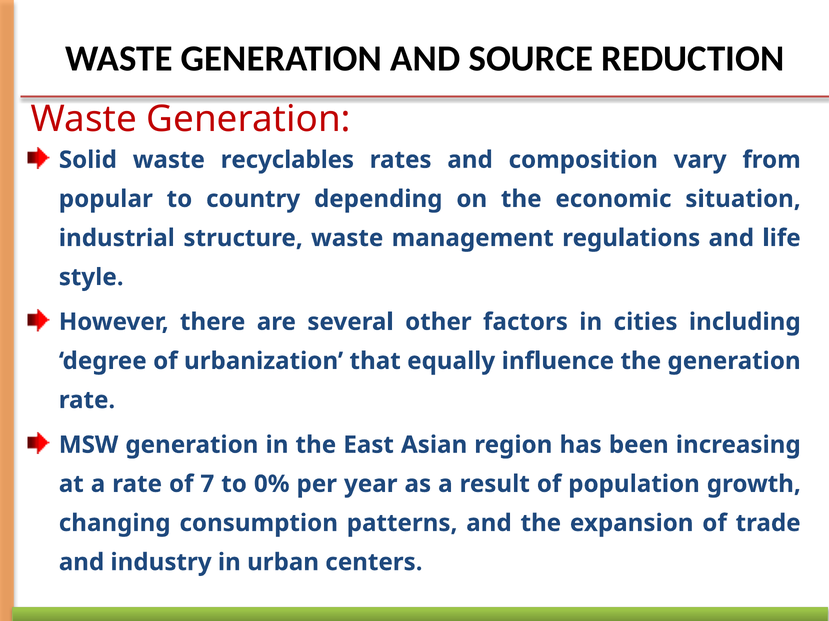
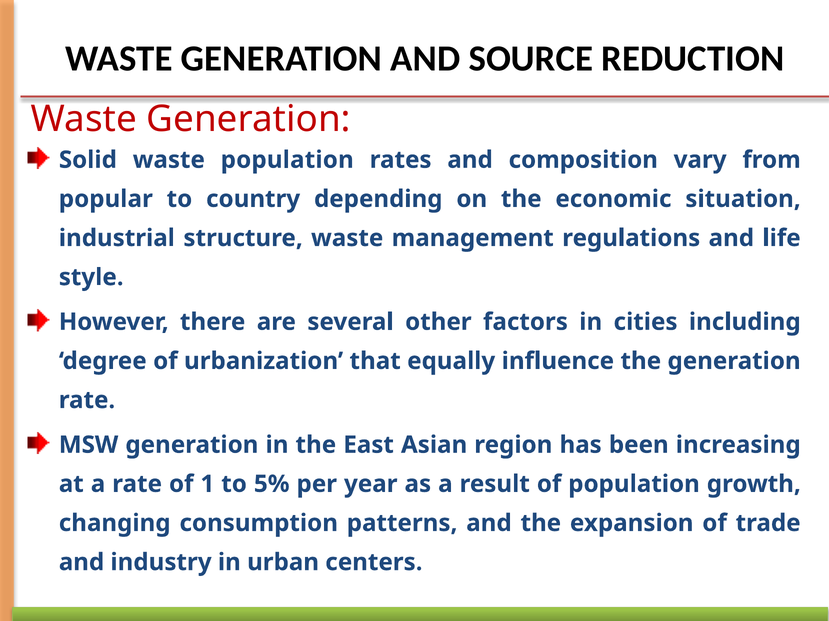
waste recyclables: recyclables -> population (287, 160)
7: 7 -> 1 (207, 485)
0%: 0% -> 5% (272, 485)
